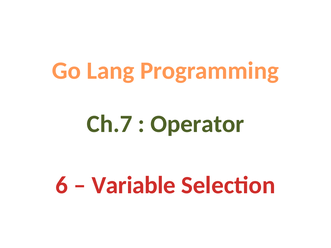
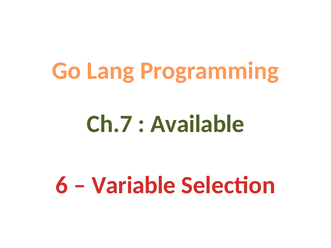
Operator: Operator -> Available (197, 124)
